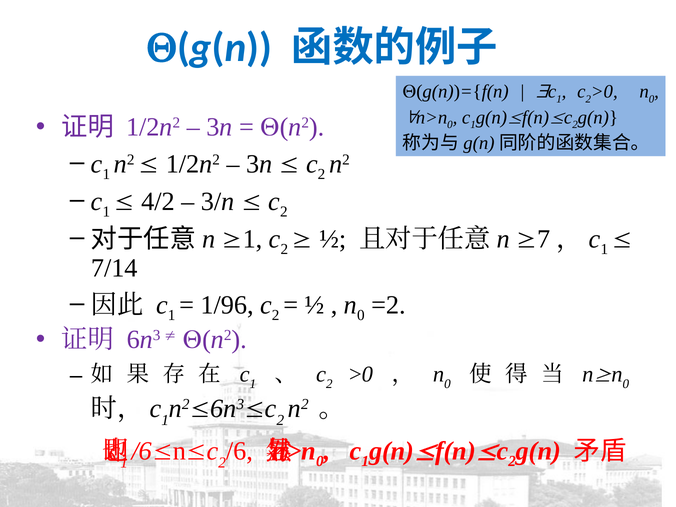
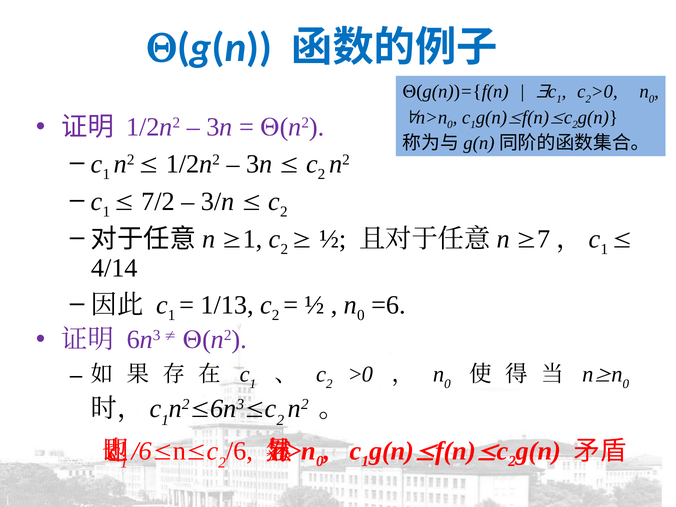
4/2: 4/2 -> 7/2 (158, 202)
7/14: 7/14 -> 4/14 (114, 268)
1/96: 1/96 -> 1/13 (227, 305)
=2: =2 -> =6 (388, 305)
